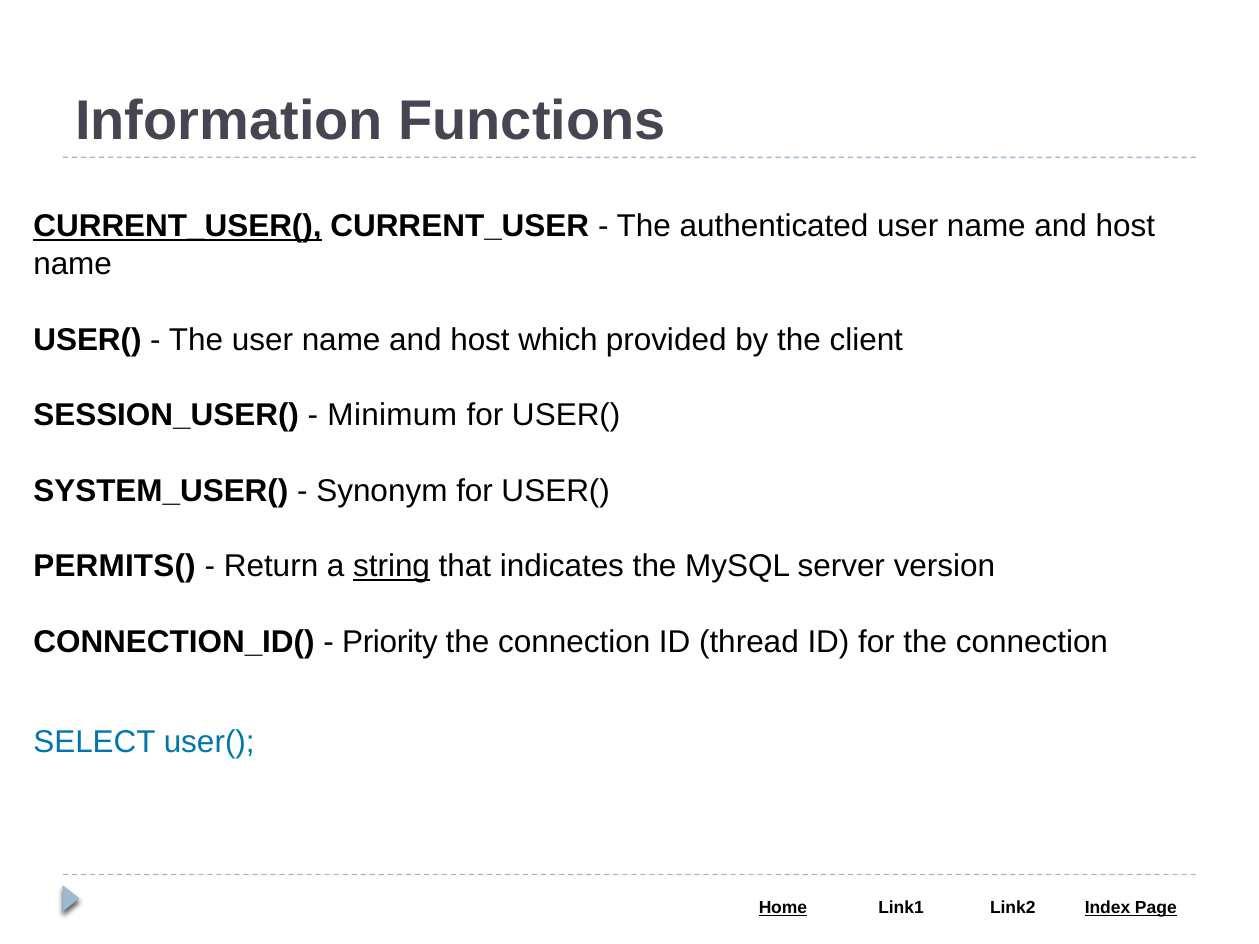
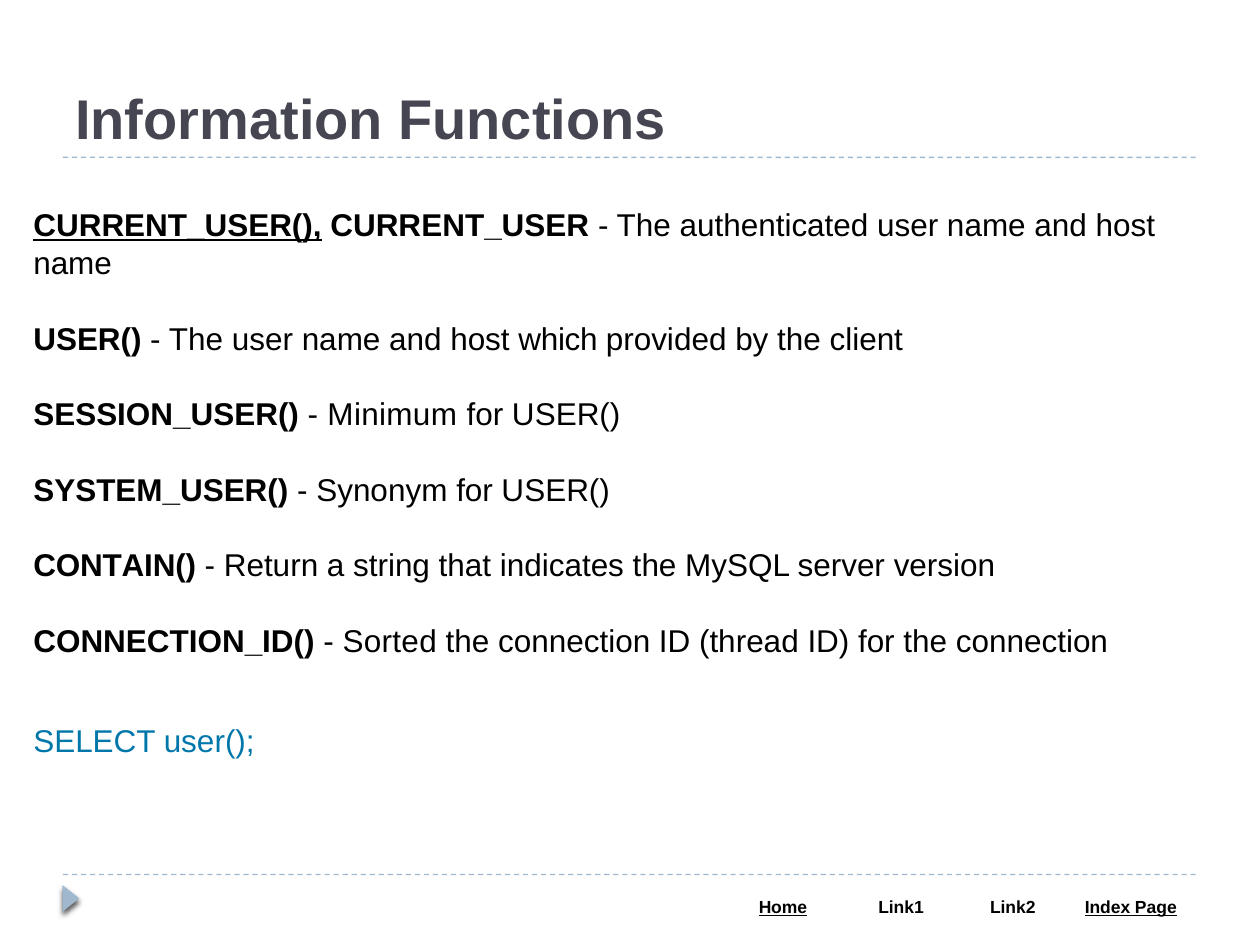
PERMITS(: PERMITS( -> CONTAIN( (115, 567)
string underline: present -> none (392, 567)
Priority: Priority -> Sorted (390, 642)
